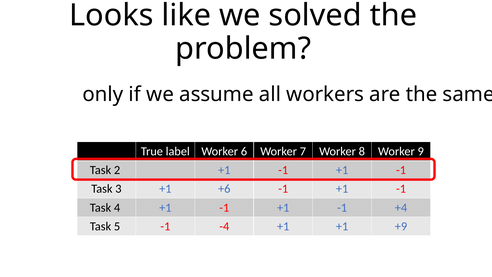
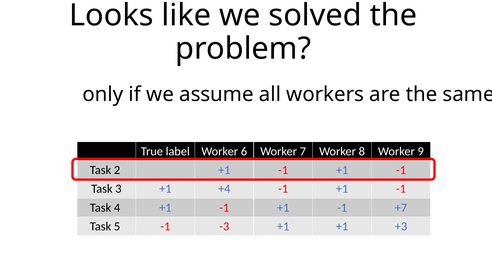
+6: +6 -> +4 (224, 189)
+4: +4 -> +7 (401, 207)
-4: -4 -> -3 (224, 226)
+9: +9 -> +3 (401, 226)
